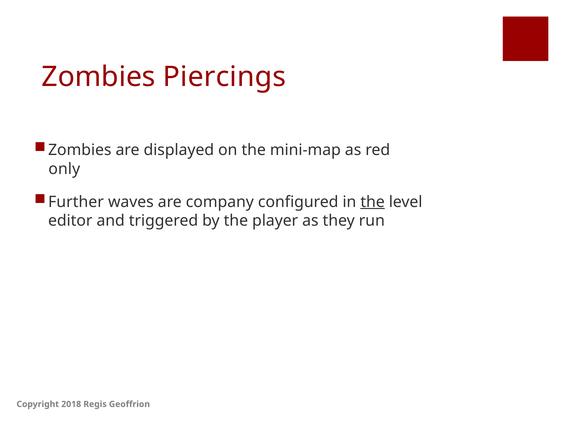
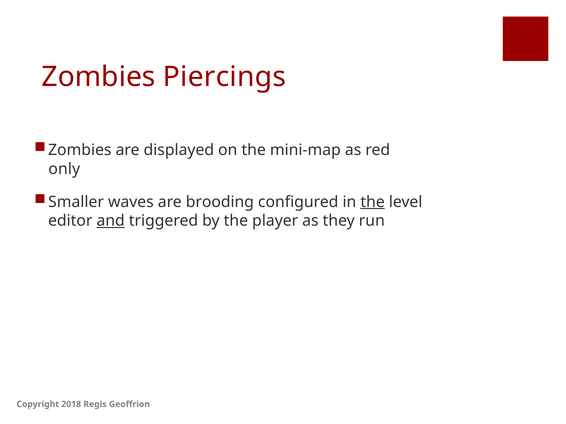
Further: Further -> Smaller (76, 202)
company: company -> brooding (220, 202)
and underline: none -> present (111, 221)
